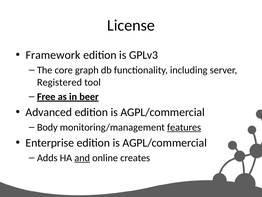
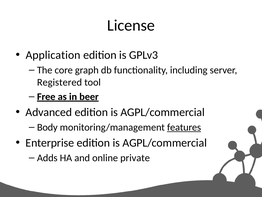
Framework: Framework -> Application (53, 55)
and underline: present -> none (82, 158)
creates: creates -> private (135, 158)
